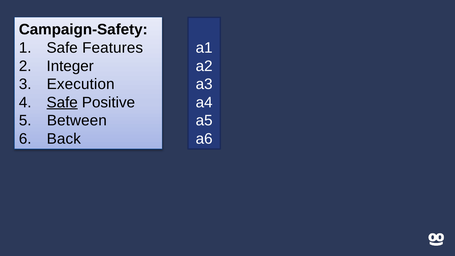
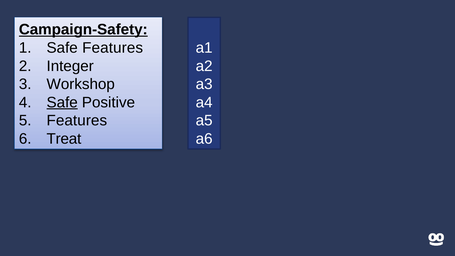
Campaign-Safety underline: none -> present (83, 30)
Execution: Execution -> Workshop (81, 84)
Between: Between -> Features (77, 121)
Back: Back -> Treat (64, 139)
